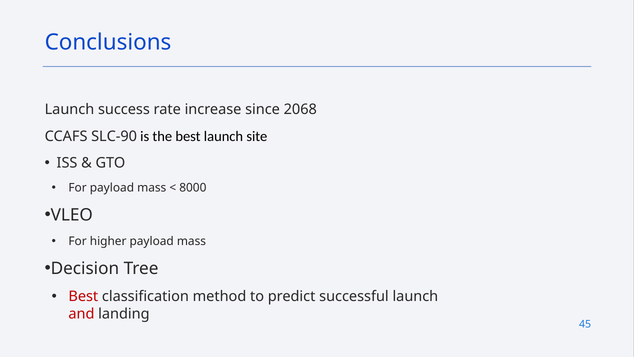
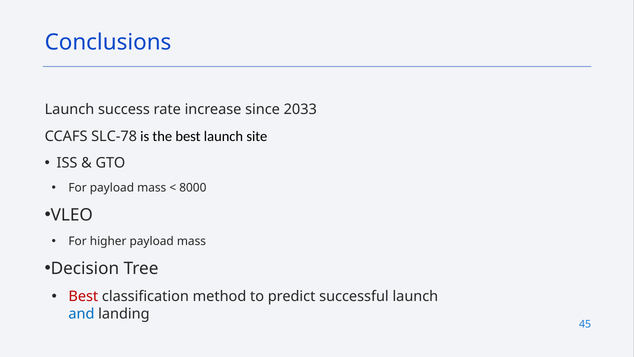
2068: 2068 -> 2033 (300, 110)
SLC-90: SLC-90 -> SLC-78 (114, 136)
and colour: red -> blue (81, 314)
